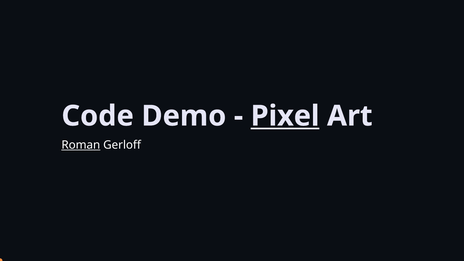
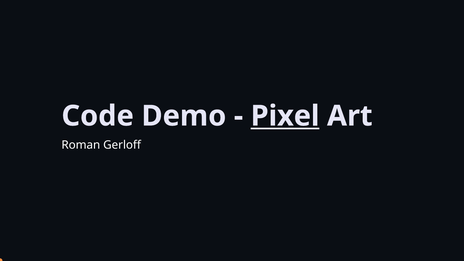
Roman underline: present -> none (81, 145)
